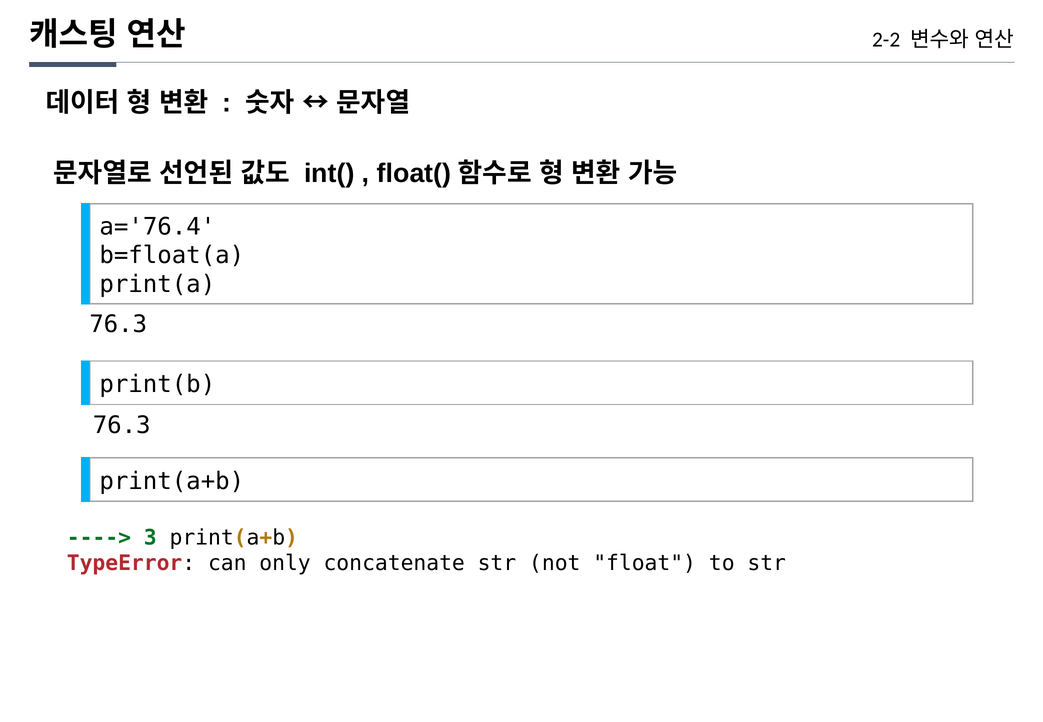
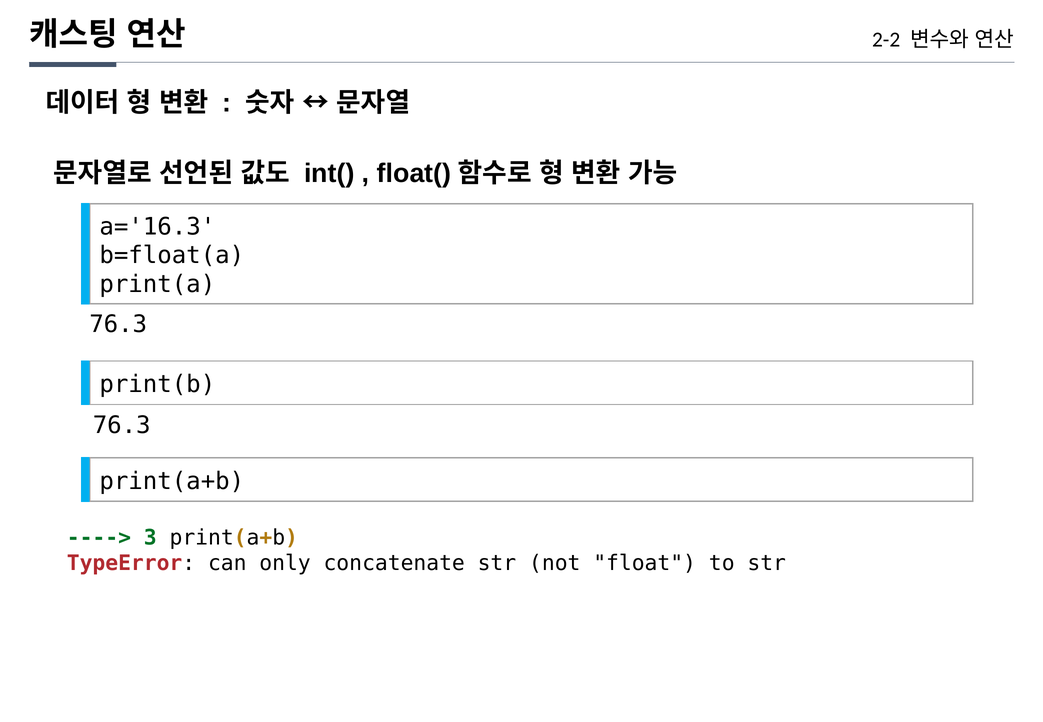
a='76.4: a='76.4 -> a='16.3 (157, 227)
